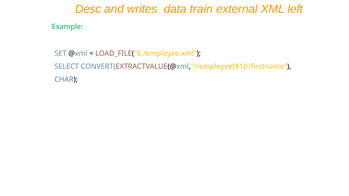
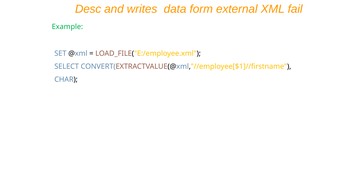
train: train -> form (201, 9)
left: left -> fail (295, 9)
